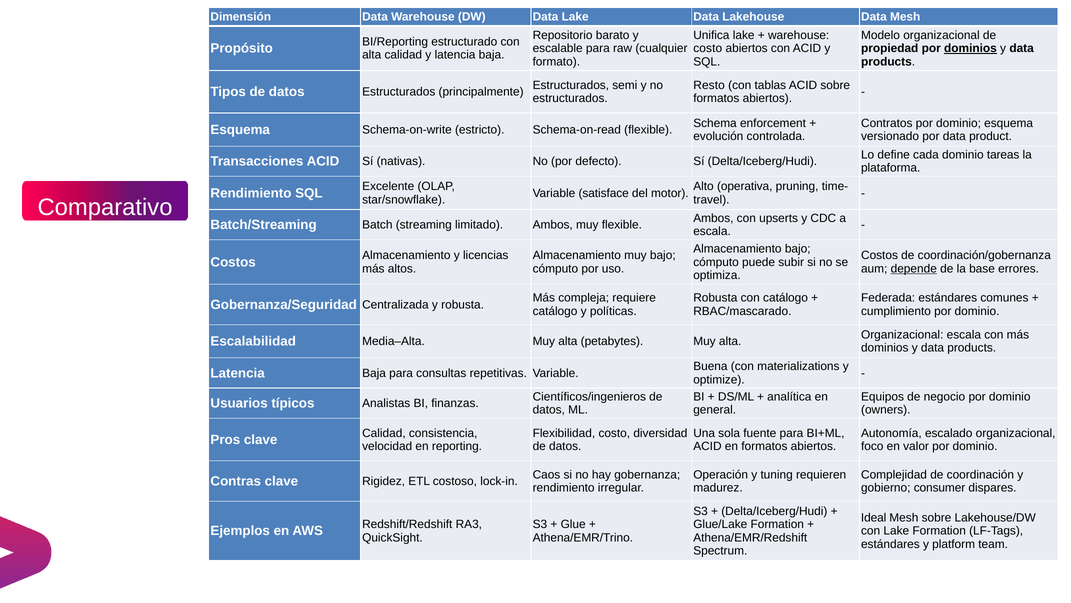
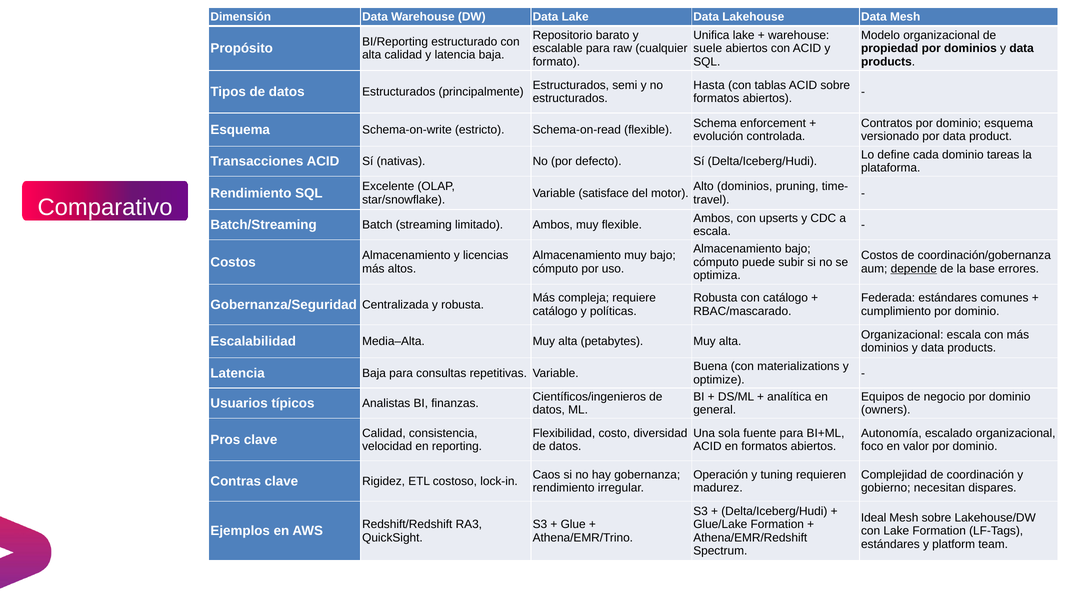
costo: costo -> suele (708, 48)
dominios underline: present -> none (970, 48)
Resto: Resto -> Hasta (709, 85)
Alto operativa: operativa -> dominios (745, 186)
consumer: consumer -> necesitan (939, 487)
